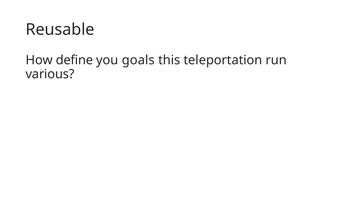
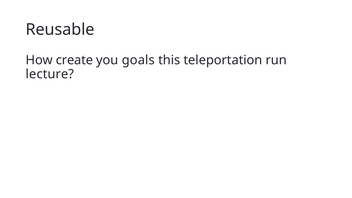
define: define -> create (74, 60)
various: various -> lecture (50, 74)
